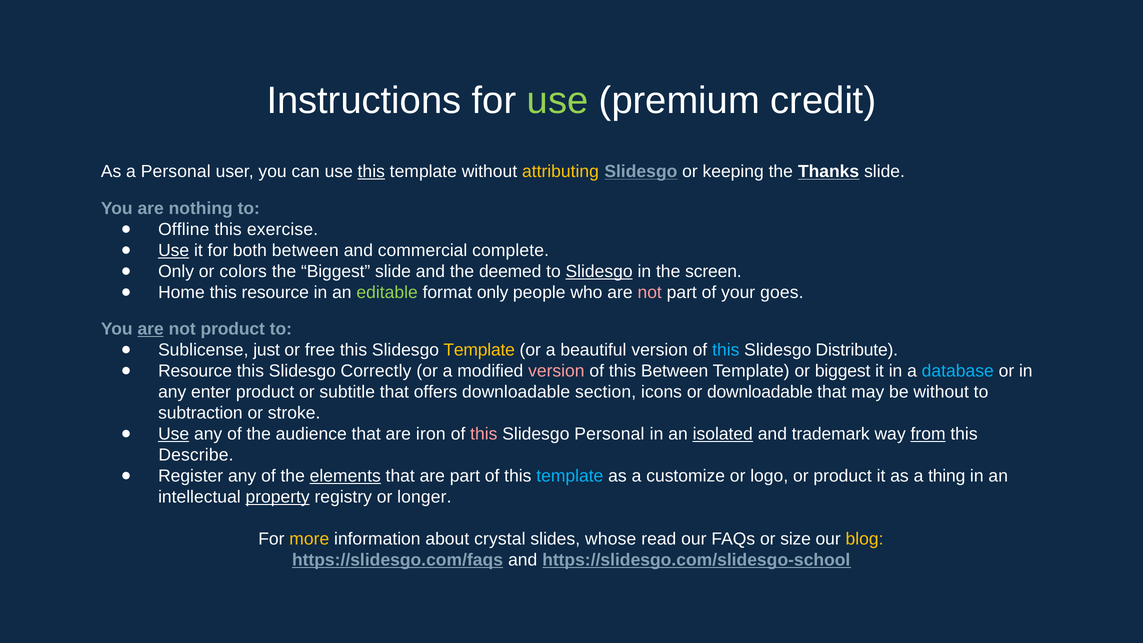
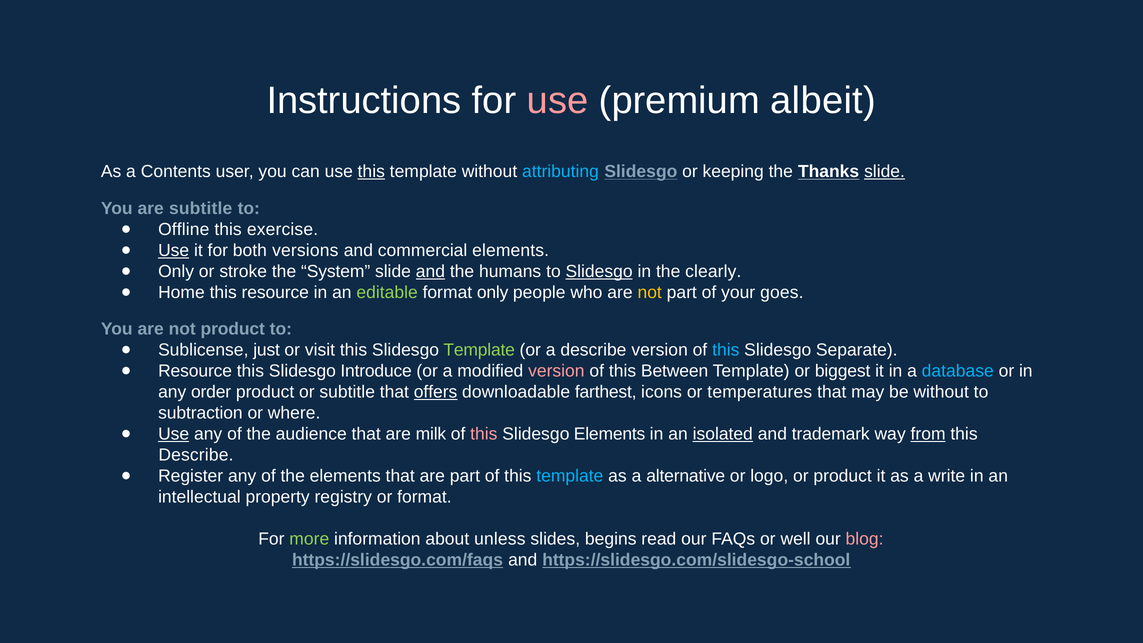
use colour: light green -> pink (558, 101)
credit: credit -> albeit (823, 101)
a Personal: Personal -> Contents (176, 172)
attributing colour: yellow -> light blue (560, 172)
slide underline: none -> present (885, 172)
are nothing: nothing -> subtitle (201, 208)
both between: between -> versions (305, 250)
commercial complete: complete -> elements (511, 250)
colors: colors -> stroke (243, 271)
the Biggest: Biggest -> System (336, 271)
and underline: none -> present (430, 271)
deemed: deemed -> humans (510, 271)
screen: screen -> clearly (713, 271)
not colour: pink -> yellow (650, 292)
are underline: present -> none (151, 329)
free: free -> visit (320, 350)
Template colour: yellow -> light green (479, 350)
a beautiful: beautiful -> describe (593, 350)
Distribute: Distribute -> Separate (857, 350)
Correctly: Correctly -> Introduce (376, 371)
enter: enter -> order (211, 392)
offers underline: none -> present (436, 392)
section: section -> farthest (606, 392)
or downloadable: downloadable -> temperatures (760, 392)
stroke: stroke -> where (294, 413)
iron: iron -> milk (431, 434)
Slidesgo Personal: Personal -> Elements (610, 434)
elements underline: present -> none (345, 476)
customize: customize -> alternative (686, 476)
thing: thing -> write (947, 476)
property underline: present -> none (278, 497)
or longer: longer -> format (424, 497)
more colour: yellow -> light green (309, 539)
crystal: crystal -> unless (500, 539)
whose: whose -> begins (611, 539)
size: size -> well (796, 539)
blog colour: yellow -> pink (865, 539)
